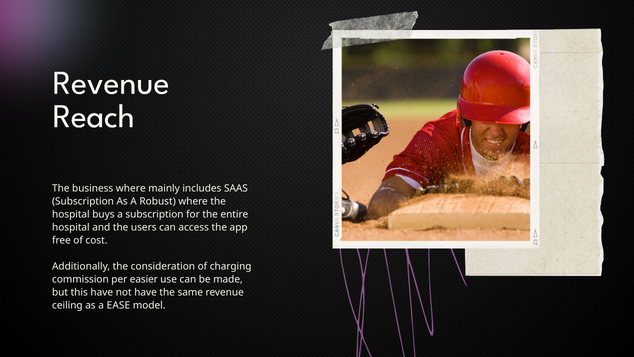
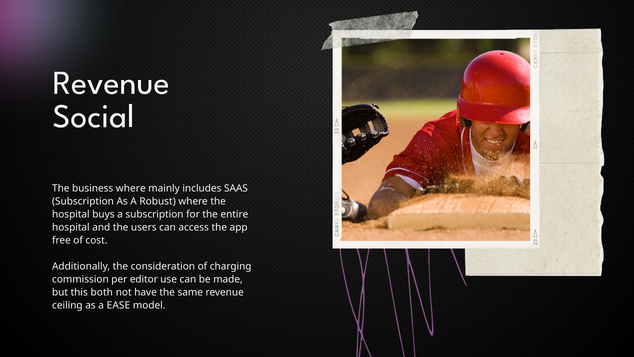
Reach: Reach -> Social (93, 116)
easier: easier -> editor (144, 279)
this have: have -> both (102, 292)
